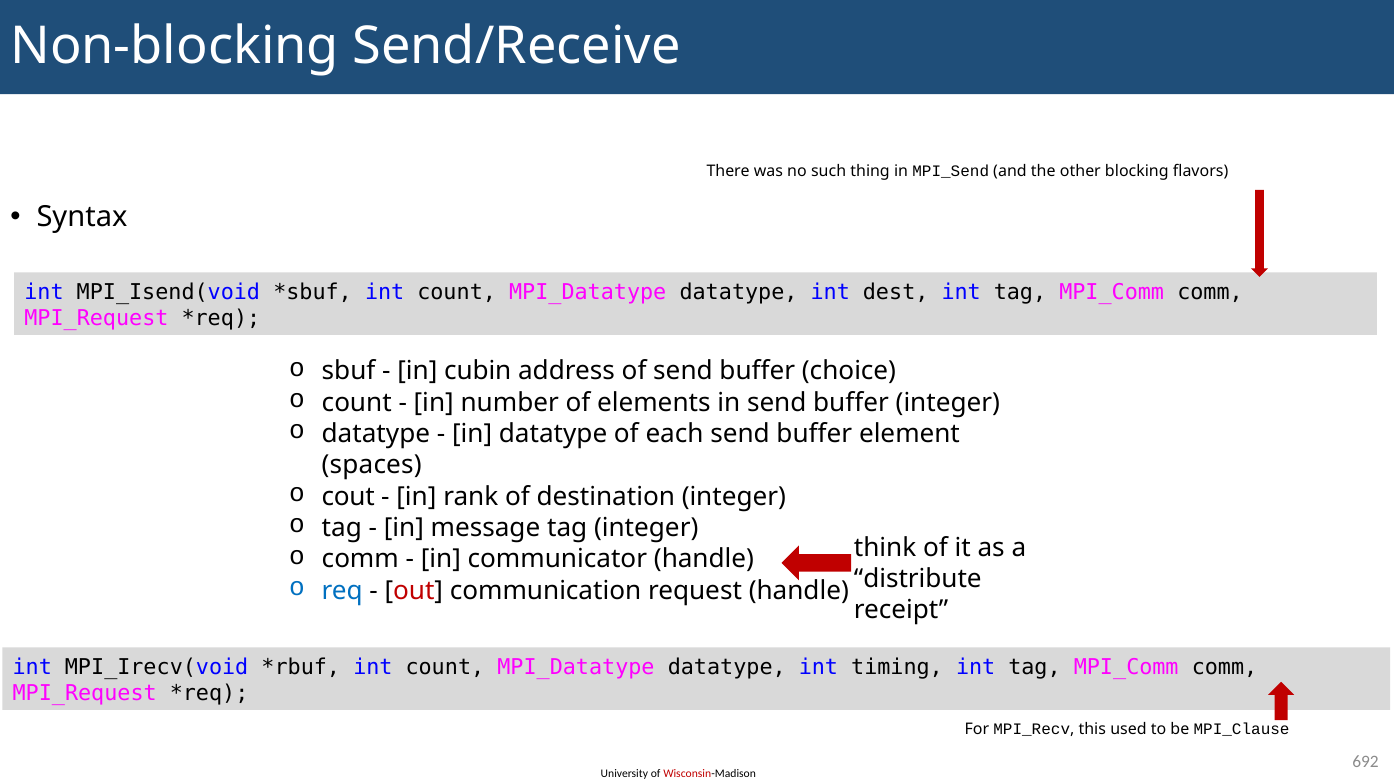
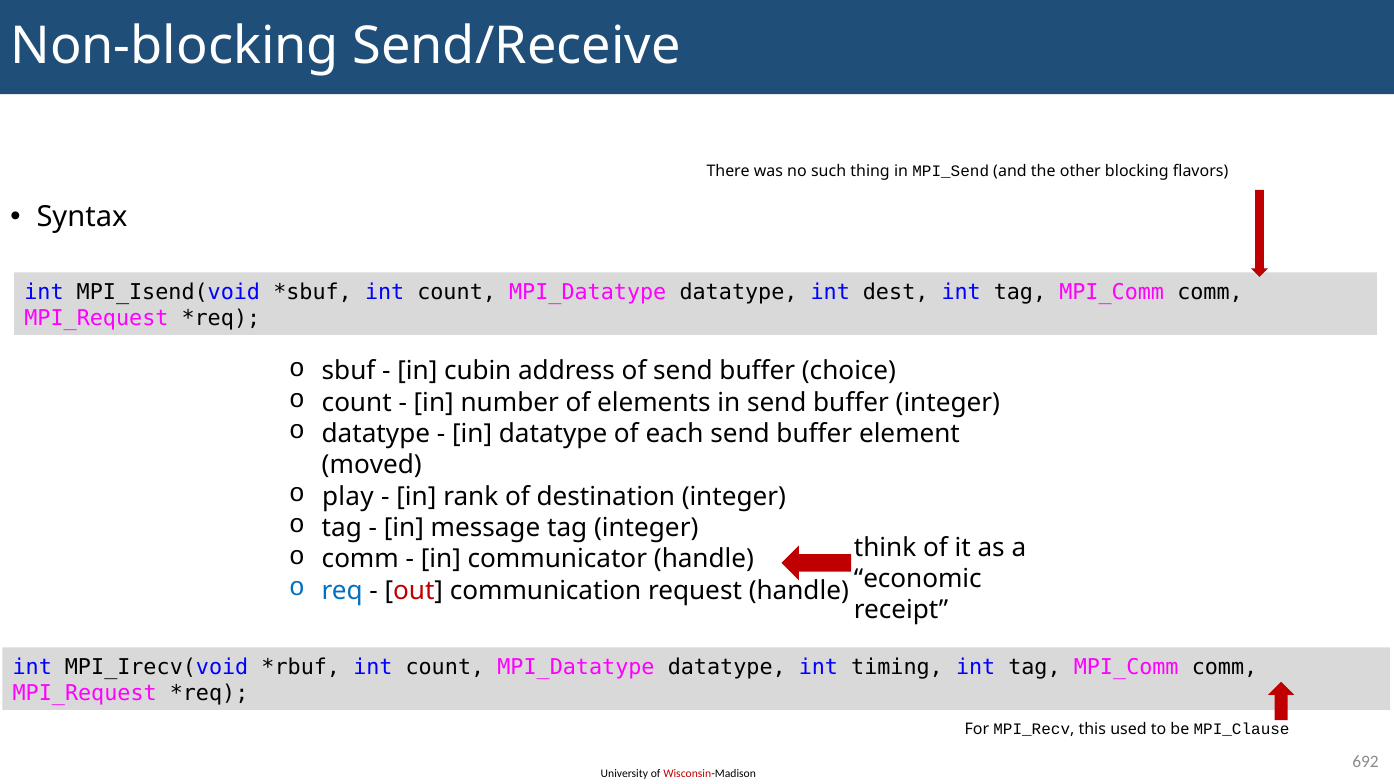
spaces: spaces -> moved (372, 465)
cout: cout -> play (348, 497)
distribute: distribute -> economic (918, 579)
